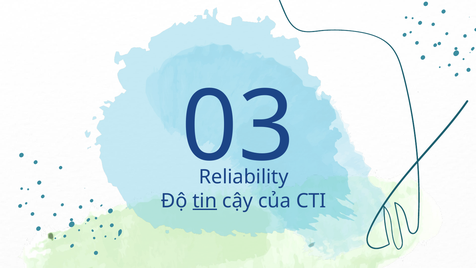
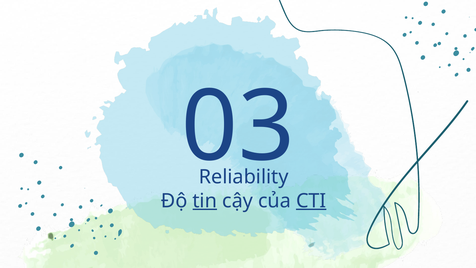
CTI underline: none -> present (311, 201)
